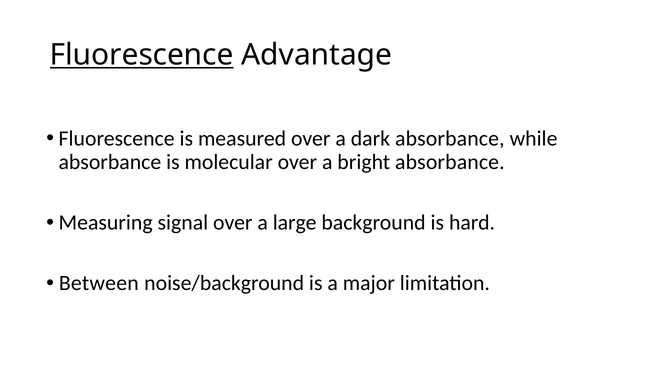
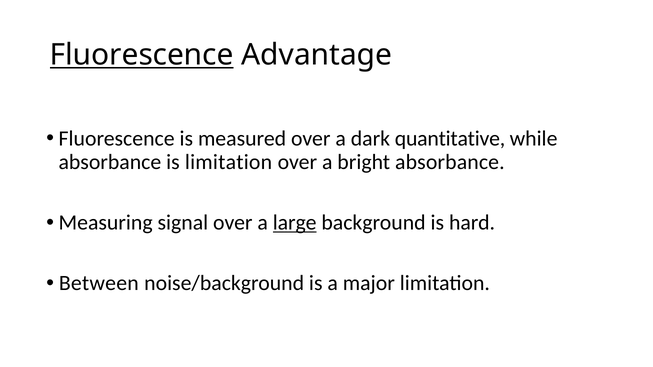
dark absorbance: absorbance -> quantitative (450, 139)
is molecular: molecular -> limitation (229, 162)
large underline: none -> present (295, 223)
